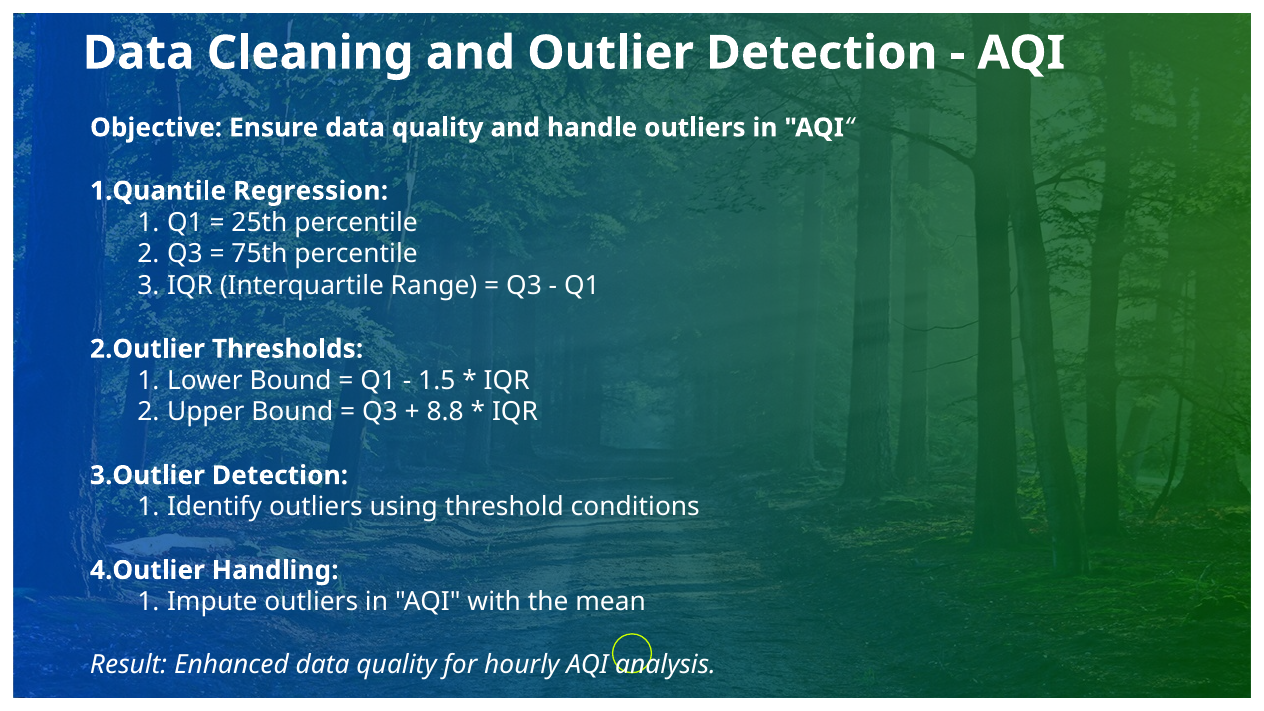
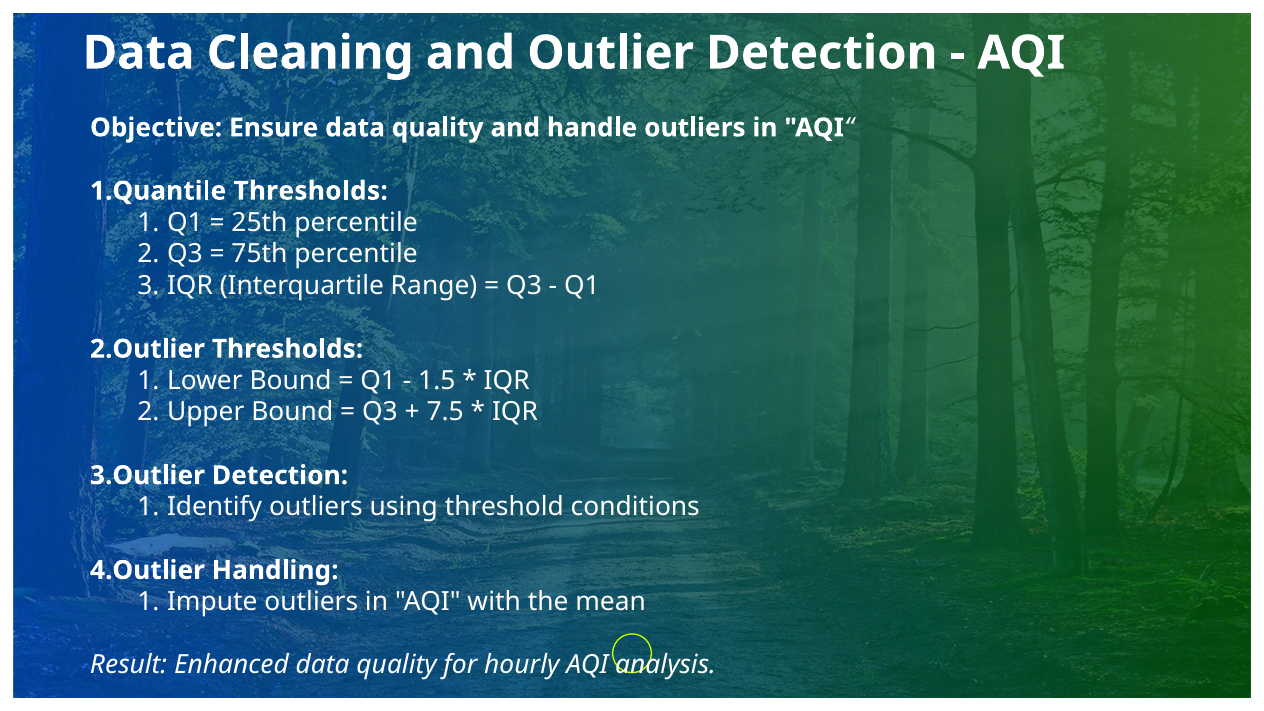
Regression: Regression -> Thresholds (311, 191)
8.8: 8.8 -> 7.5 (445, 412)
